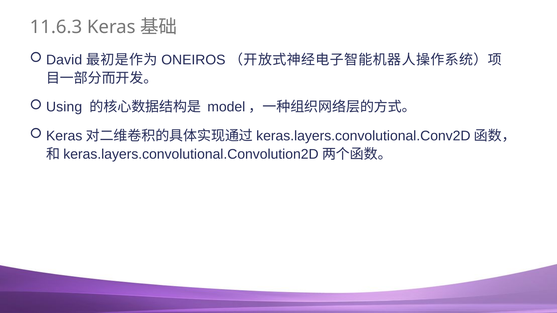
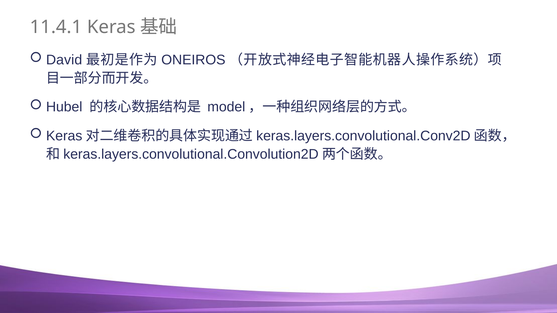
11.6.3: 11.6.3 -> 11.4.1 (56, 27)
Using: Using -> Hubel (64, 107)
